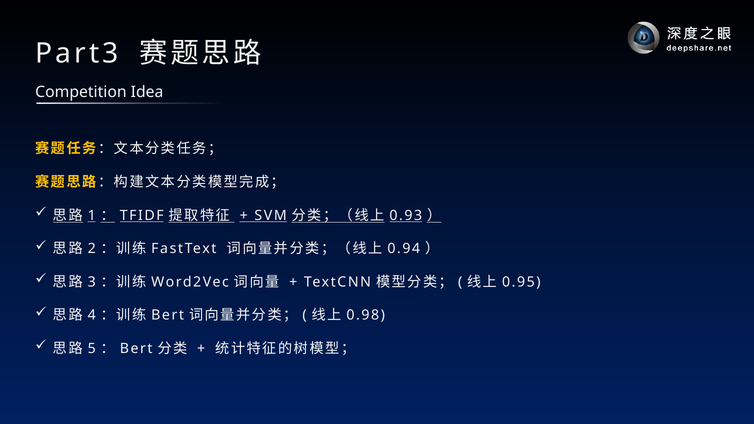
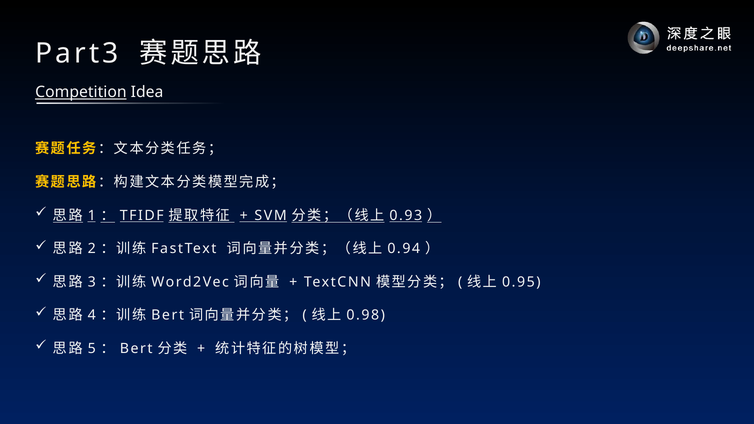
Competition underline: none -> present (81, 92)
